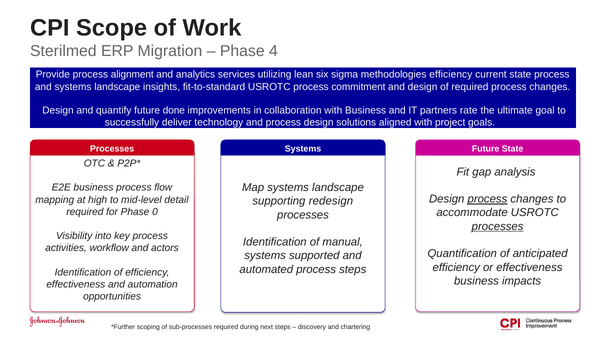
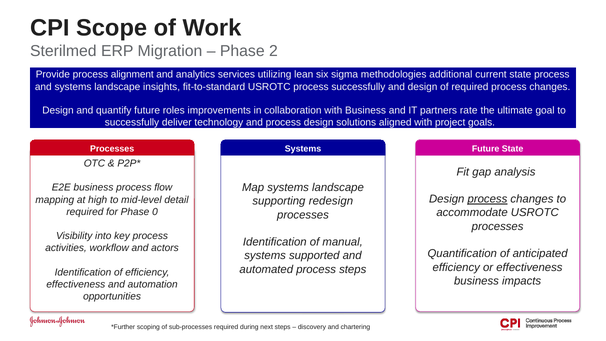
4: 4 -> 2 (273, 51)
methodologies efficiency: efficiency -> additional (451, 75)
process commitment: commitment -> successfully (358, 87)
done: done -> roles (174, 110)
processes underline: present -> none (498, 226)
